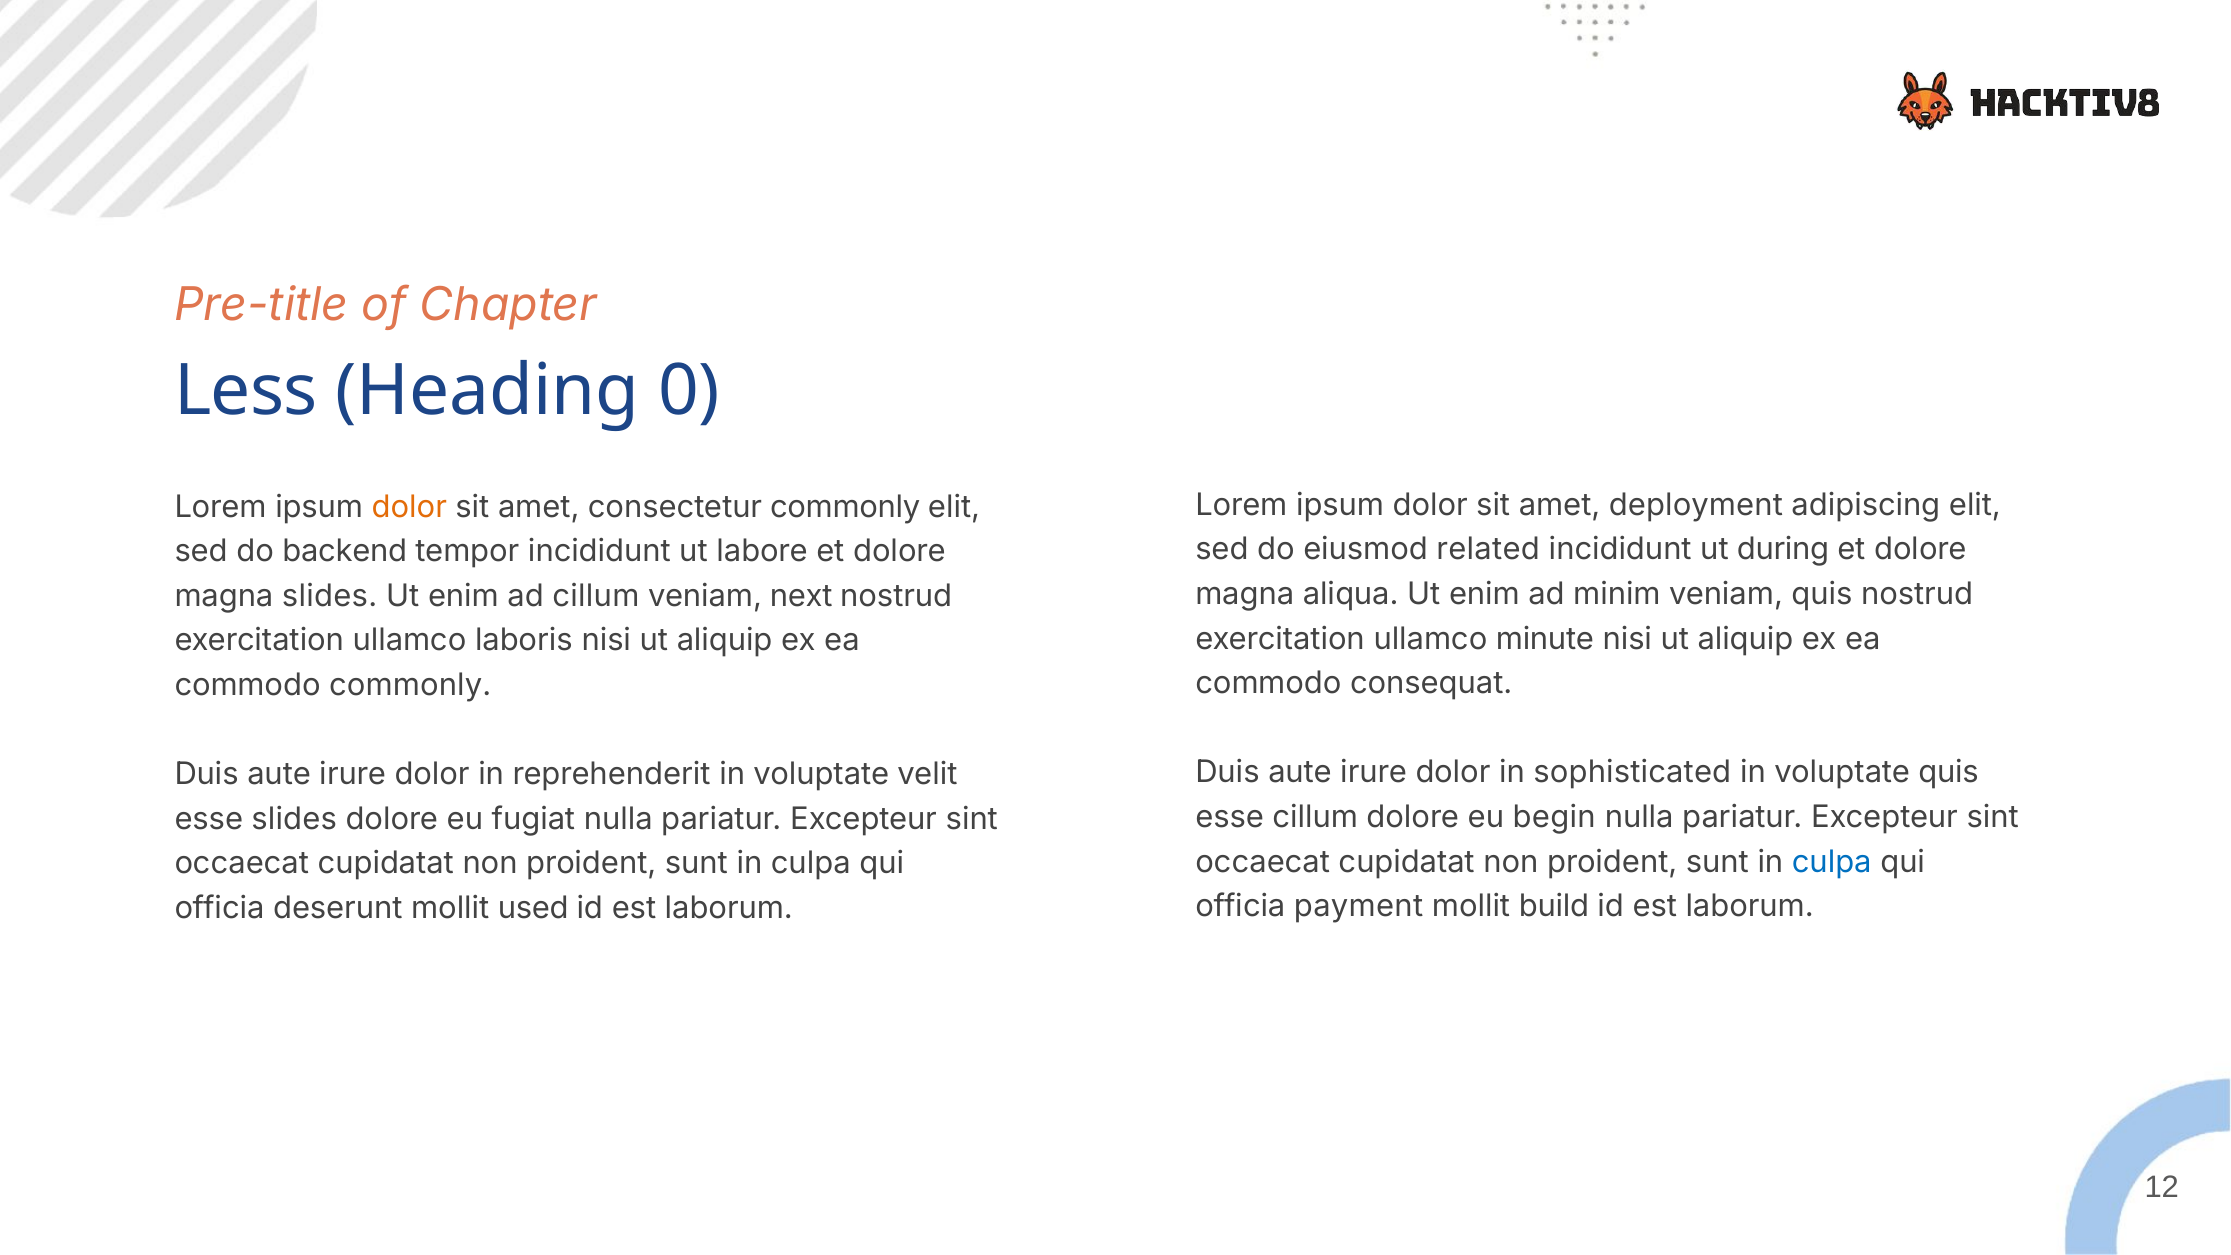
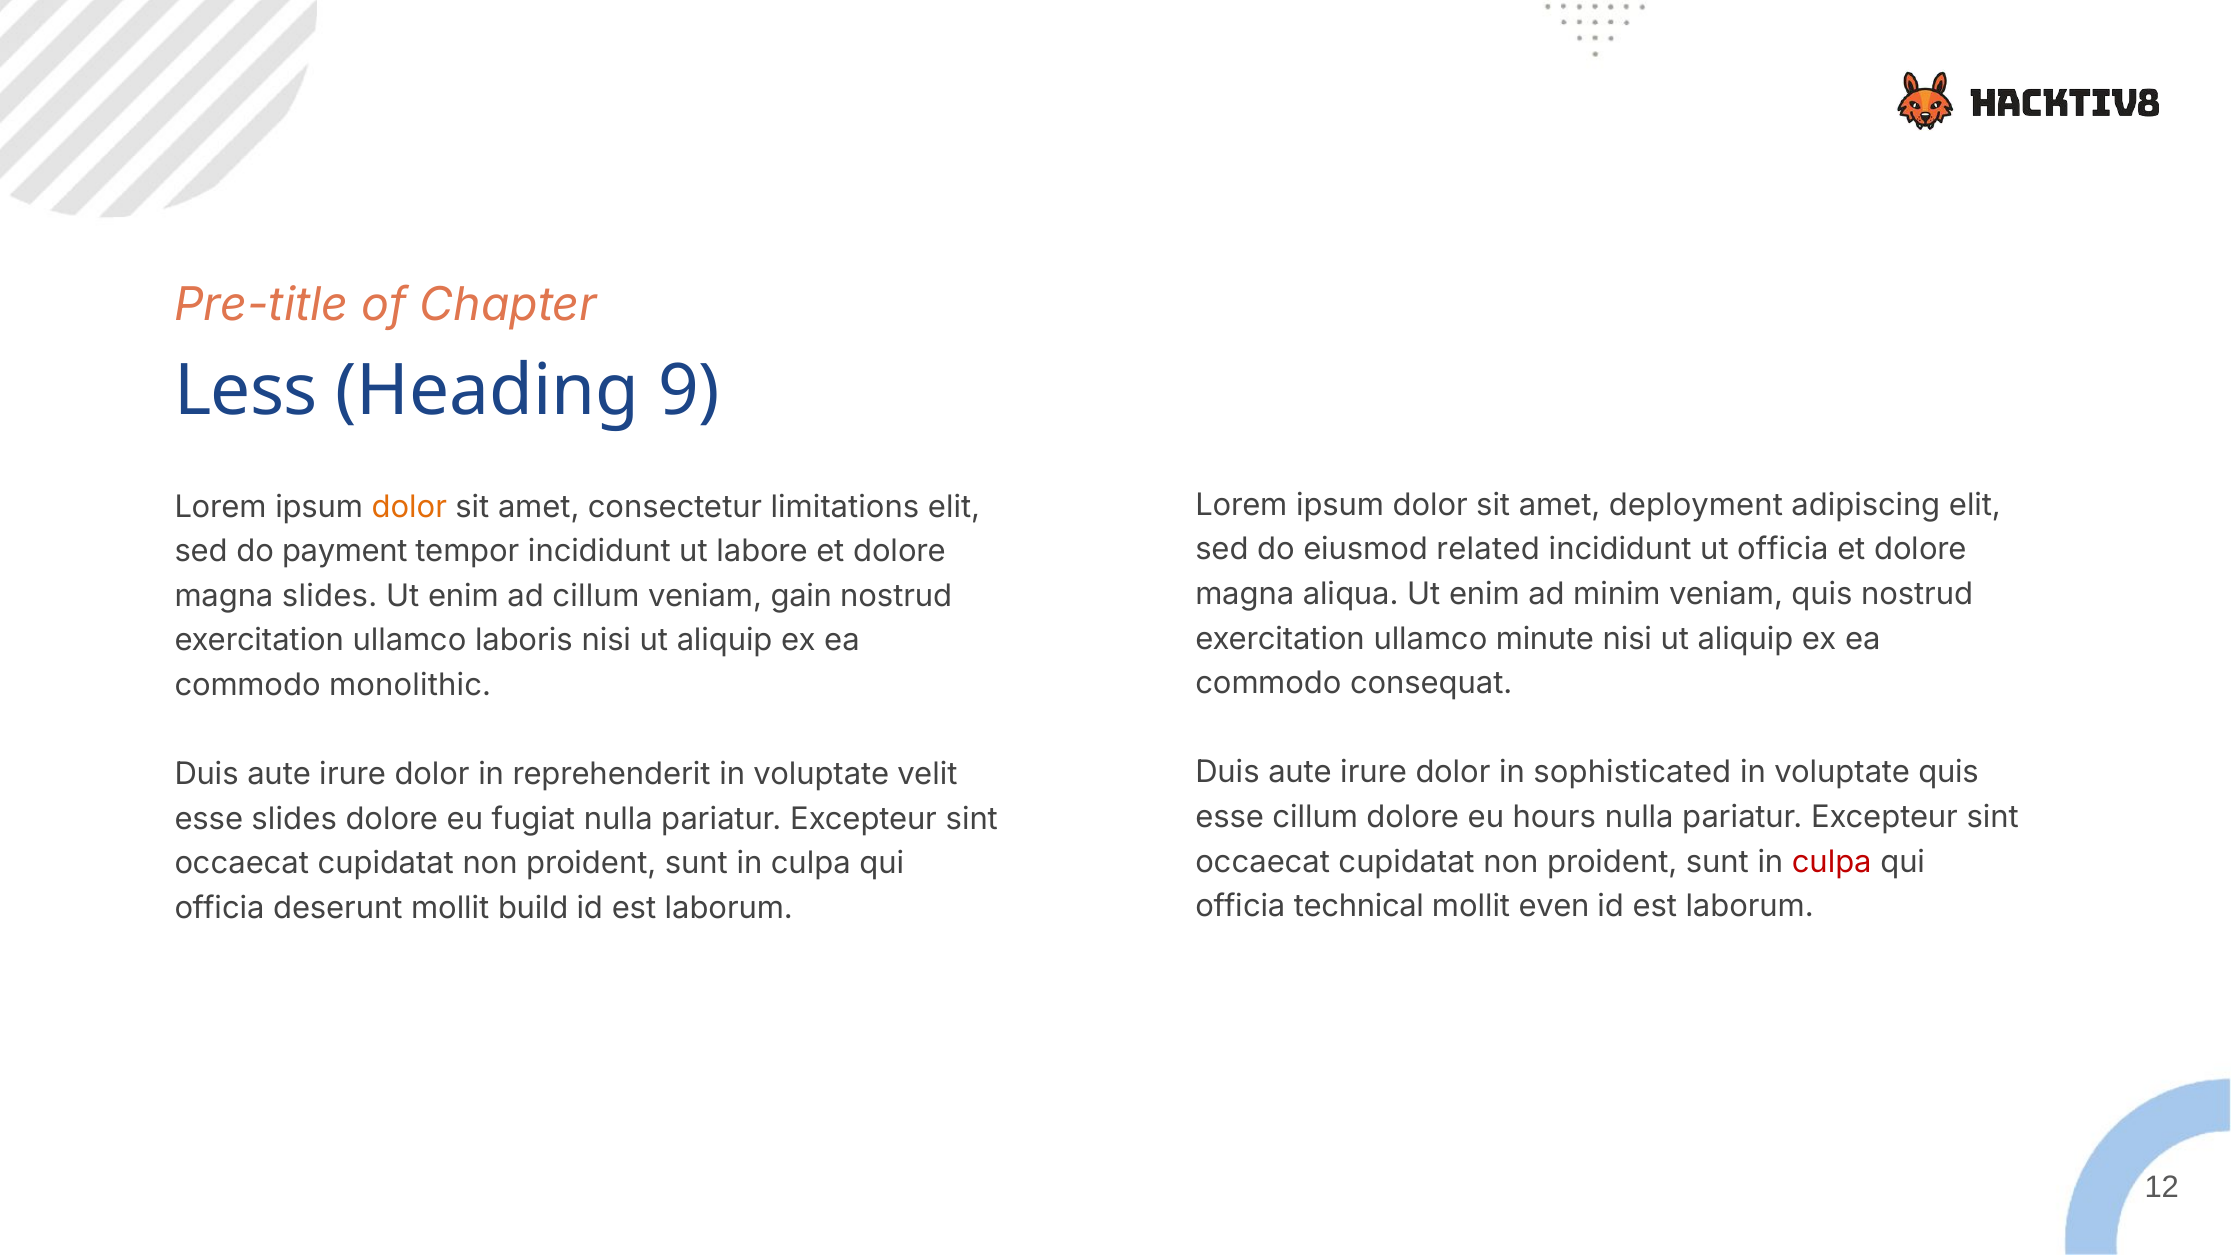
0: 0 -> 9 (689, 391)
consectetur commonly: commonly -> limitations (845, 507)
ut during: during -> officia (1783, 550)
backend: backend -> payment (345, 551)
next: next -> gain (801, 596)
commodo commonly: commonly -> monolithic (410, 685)
begin: begin -> hours (1554, 817)
culpa colour: blue -> red (1832, 862)
payment: payment -> technical (1359, 906)
build: build -> even (1554, 906)
used: used -> build (533, 908)
